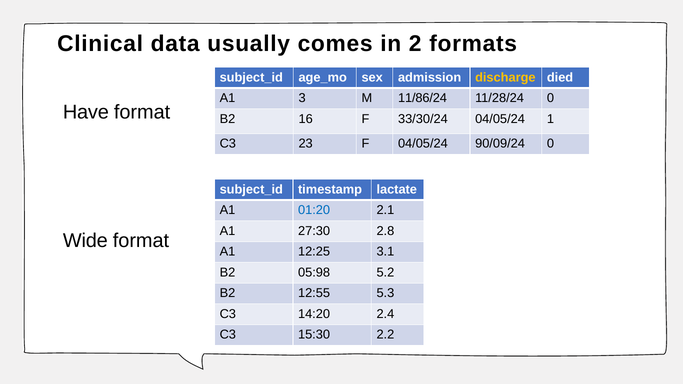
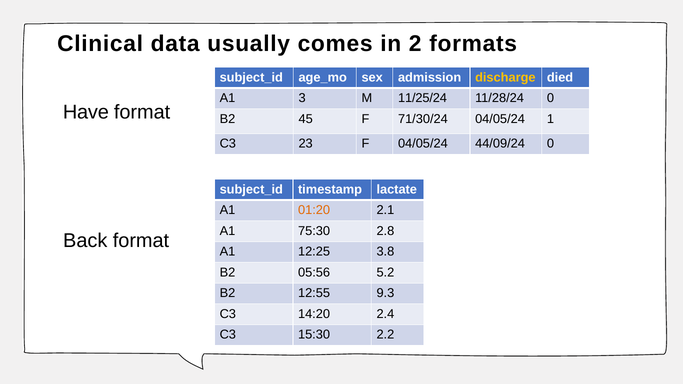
11/86/24: 11/86/24 -> 11/25/24 (422, 98)
16: 16 -> 45 (306, 119)
33/30/24: 33/30/24 -> 71/30/24 (423, 119)
90/09/24: 90/09/24 -> 44/09/24 (500, 144)
01:20 colour: blue -> orange (314, 210)
27:30: 27:30 -> 75:30 (314, 231)
Wide: Wide -> Back (85, 241)
3.1: 3.1 -> 3.8 (385, 252)
05:98: 05:98 -> 05:56 (314, 272)
5.3: 5.3 -> 9.3 (385, 293)
